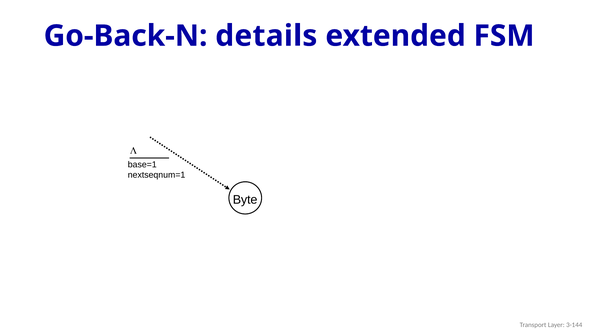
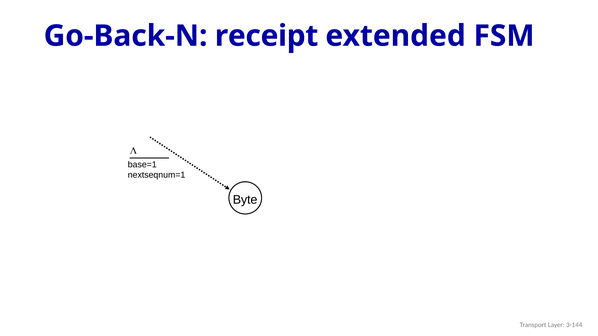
details: details -> receipt (267, 36)
